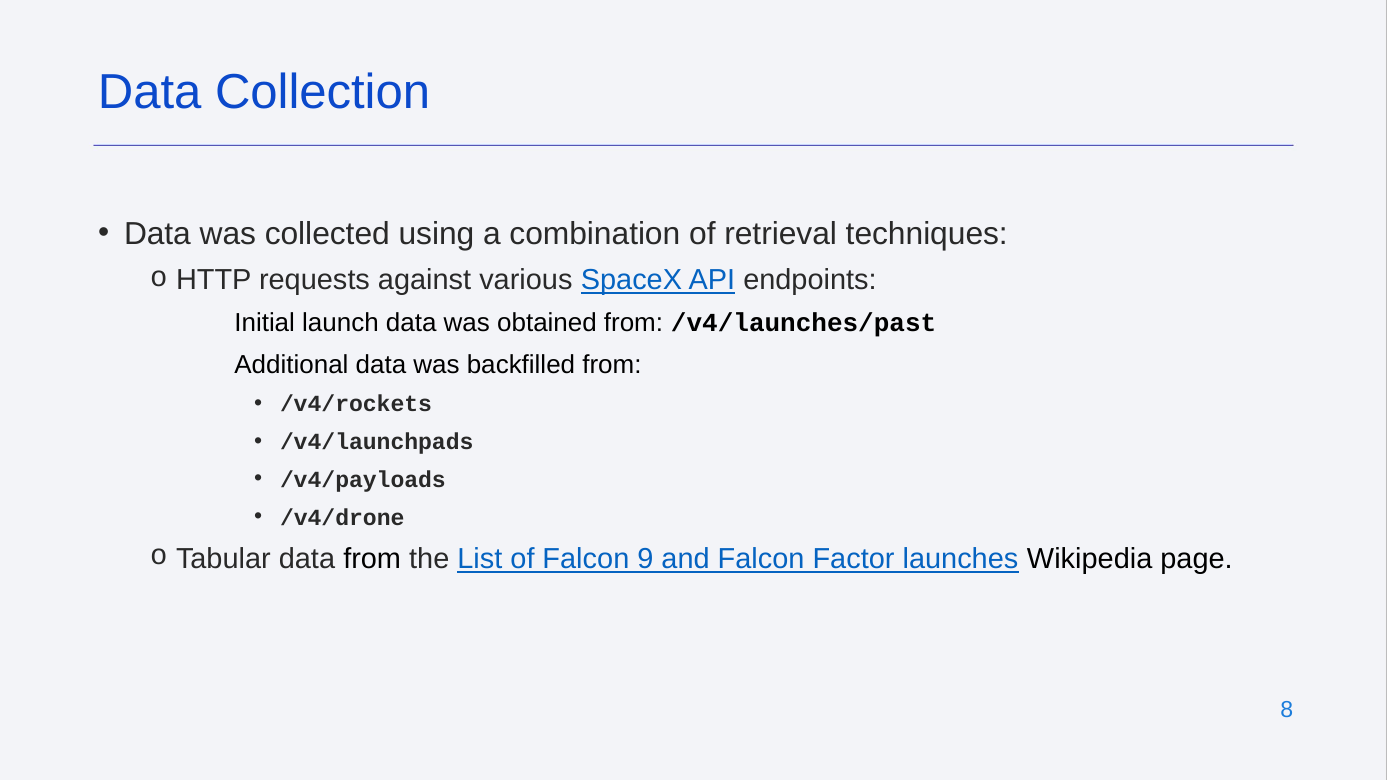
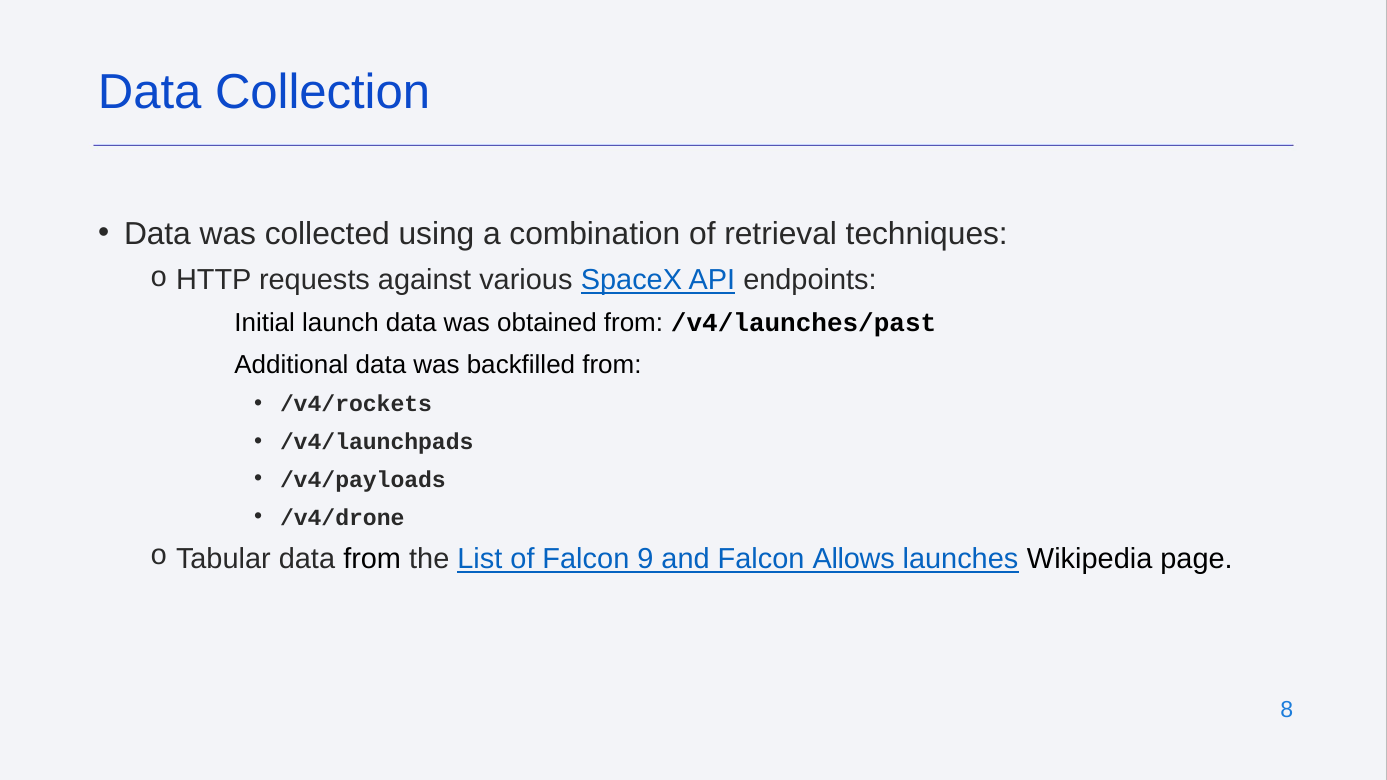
Factor: Factor -> Allows (854, 559)
